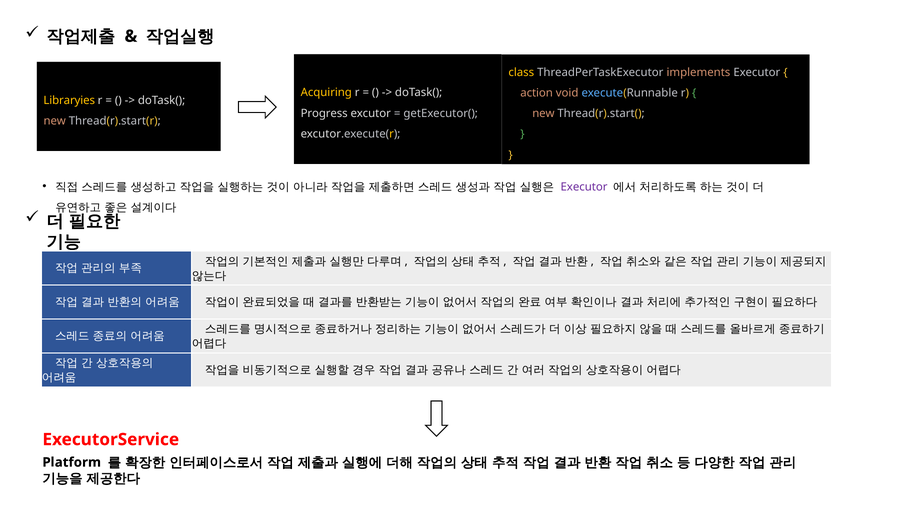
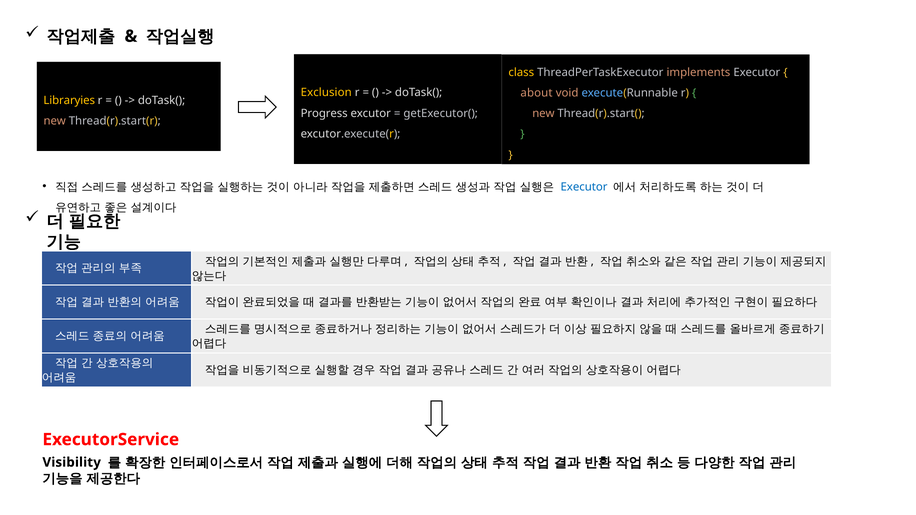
Acquiring: Acquiring -> Exclusion (326, 93)
action: action -> about (536, 93)
Executor colour: purple -> blue (584, 187)
Platform: Platform -> Visibility (72, 463)
